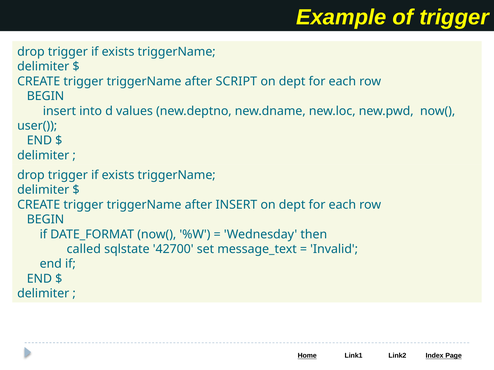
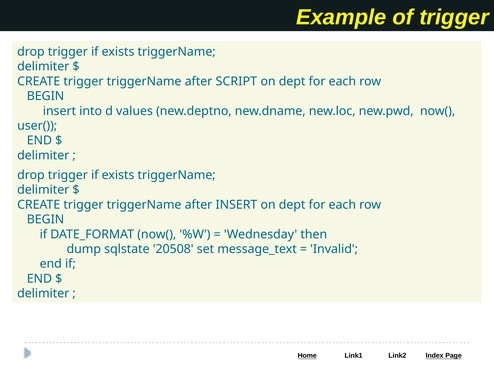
called: called -> dump (84, 249)
42700: 42700 -> 20508 (173, 249)
